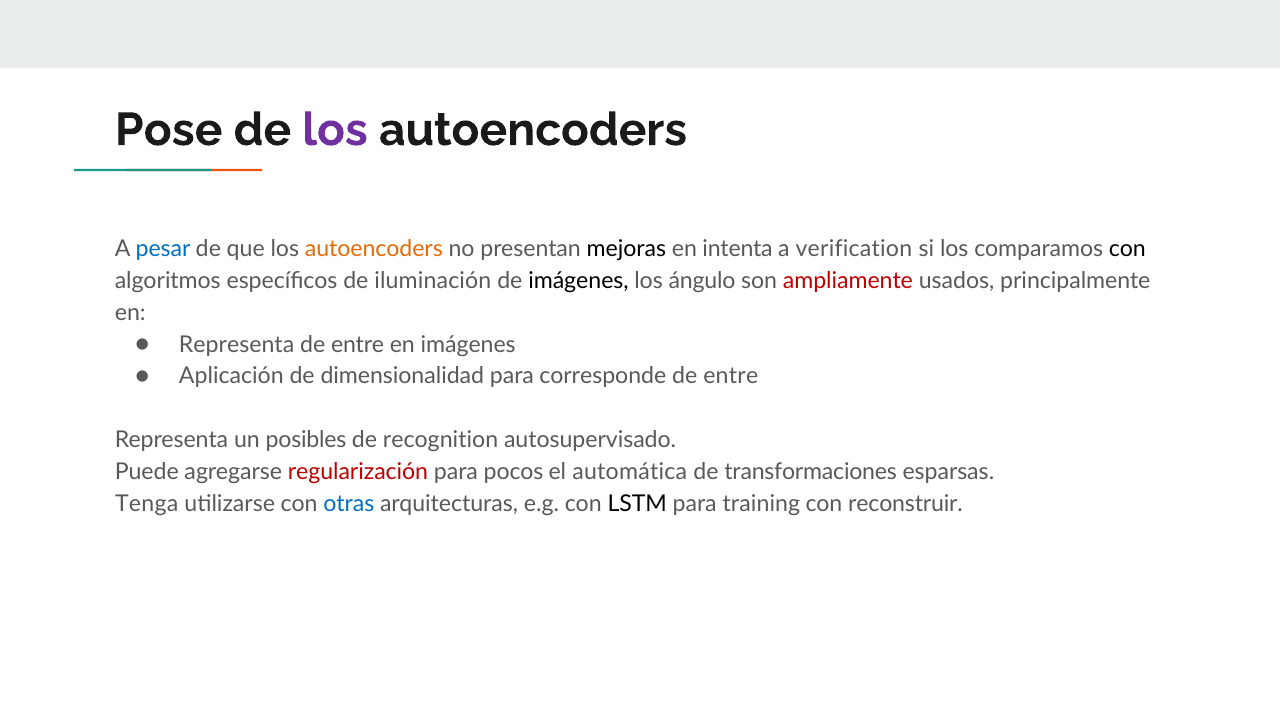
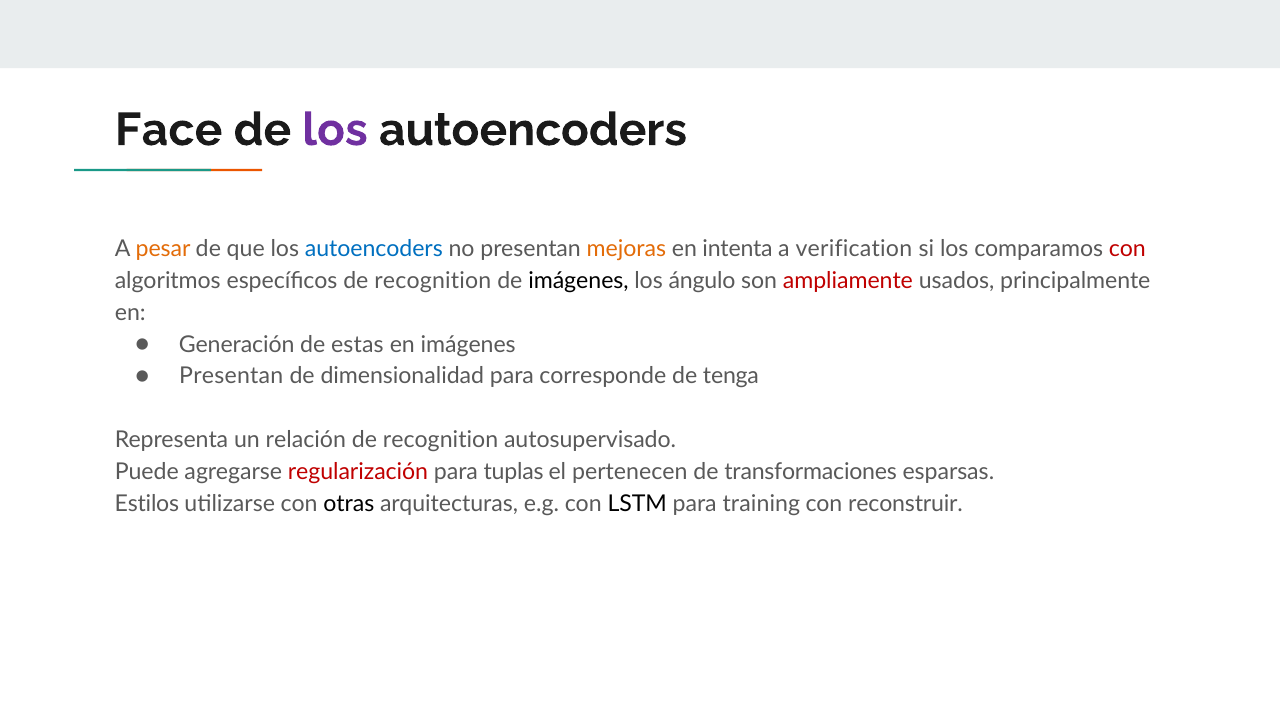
Pose: Pose -> Face (169, 130)
pesar colour: blue -> orange (163, 249)
autoencoders colour: orange -> blue (374, 249)
mejoras colour: black -> orange (626, 249)
con colour: black -> red (1127, 249)
específicos de iluminación: iluminación -> recognition (433, 281)
Representa: Representa -> Generación (237, 344)
entre: entre -> estas (357, 344)
Aplicación: Aplicación -> Presentan (231, 376)
entre: entre -> tenga (731, 376)
posibles: posibles -> relación (306, 440)
pocos: pocos -> tuplas (514, 472)
automática: automática -> pertenecen (630, 472)
Tenga: Tenga -> Estilos (147, 504)
otras colour: blue -> black (349, 504)
